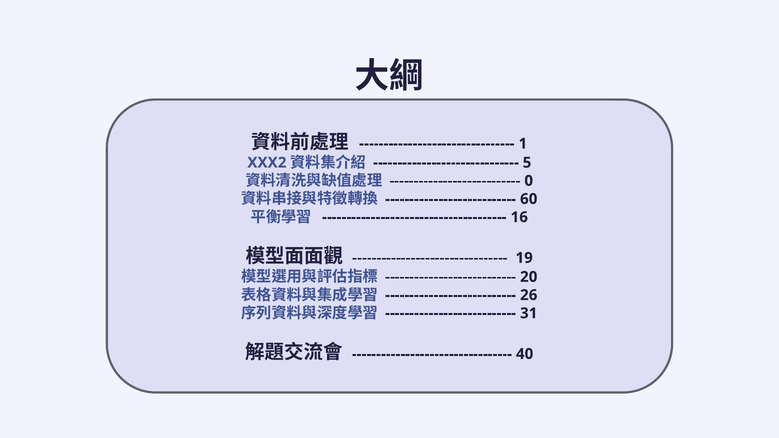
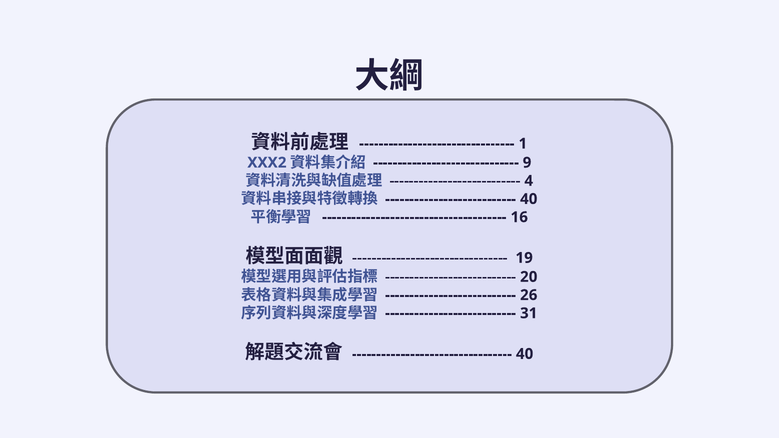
5: 5 -> 9 (527, 163)
0: 0 -> 4 (529, 181)
60: 60 -> 40 (529, 199)
